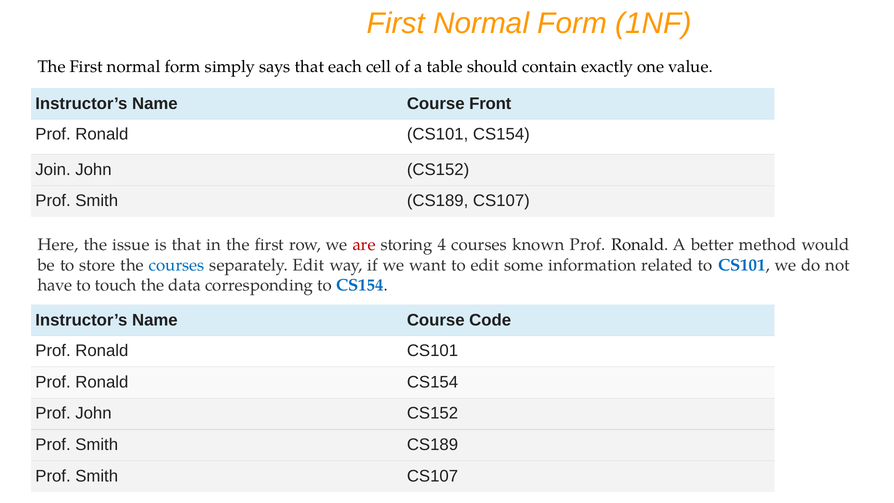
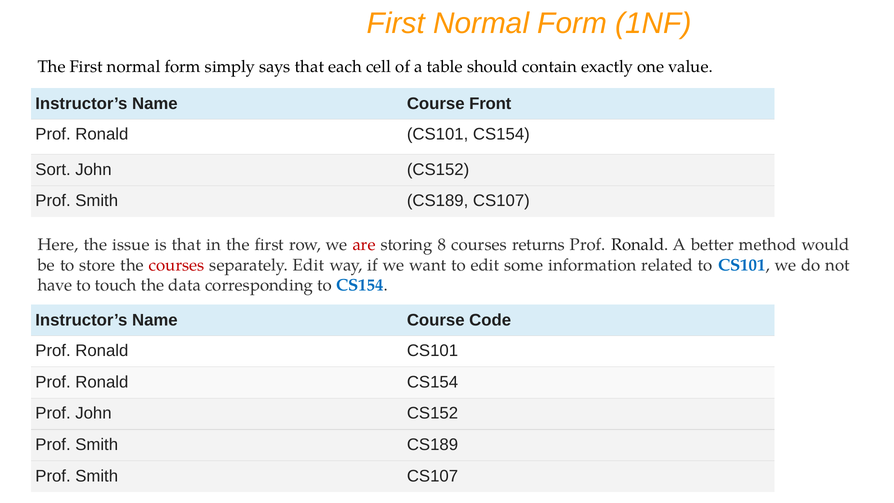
Join: Join -> Sort (53, 170)
4: 4 -> 8 (442, 245)
known: known -> returns (538, 245)
courses colour: blue -> red (177, 265)
